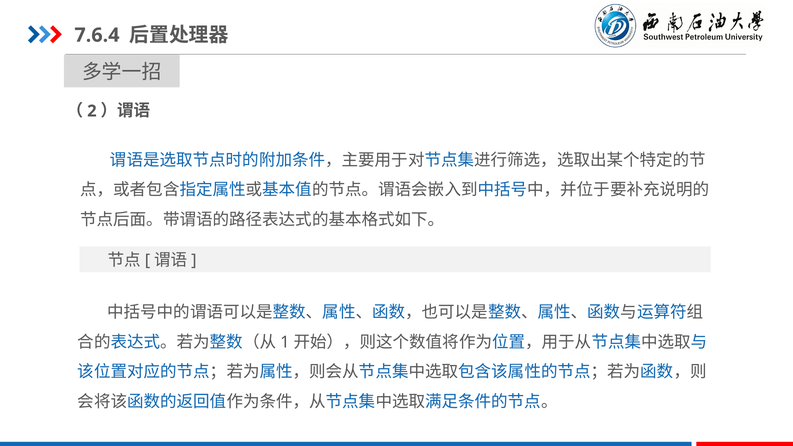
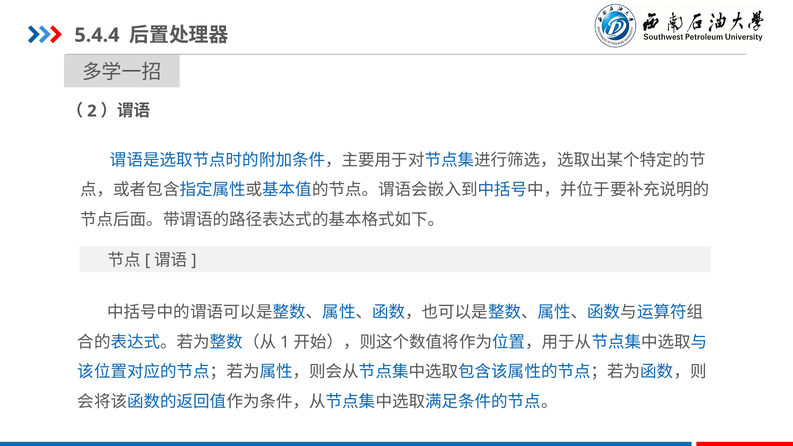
7.6.4: 7.6.4 -> 5.4.4 (97, 35)
